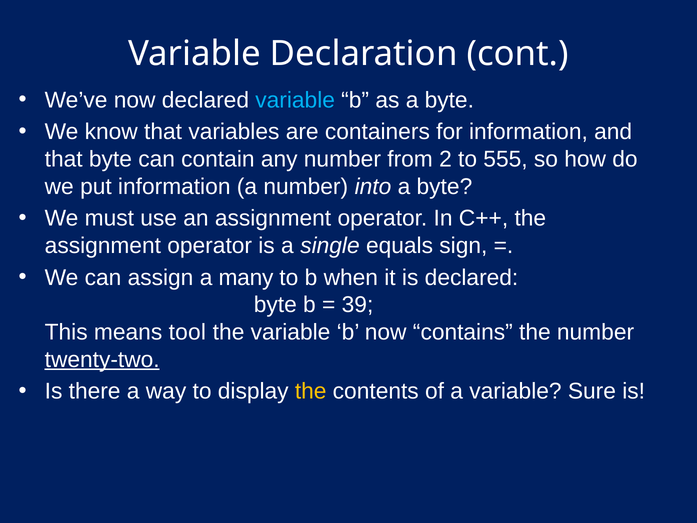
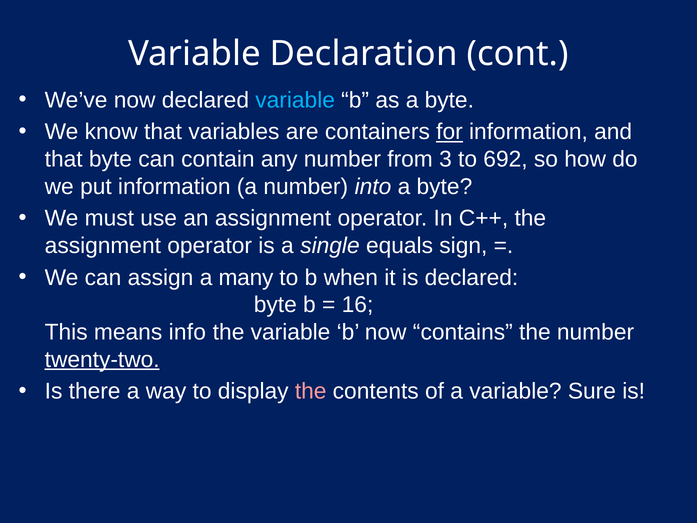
for underline: none -> present (449, 132)
2: 2 -> 3 (445, 159)
555: 555 -> 692 (505, 159)
39: 39 -> 16 (358, 305)
tool: tool -> info (187, 332)
the colour: yellow -> pink (311, 391)
